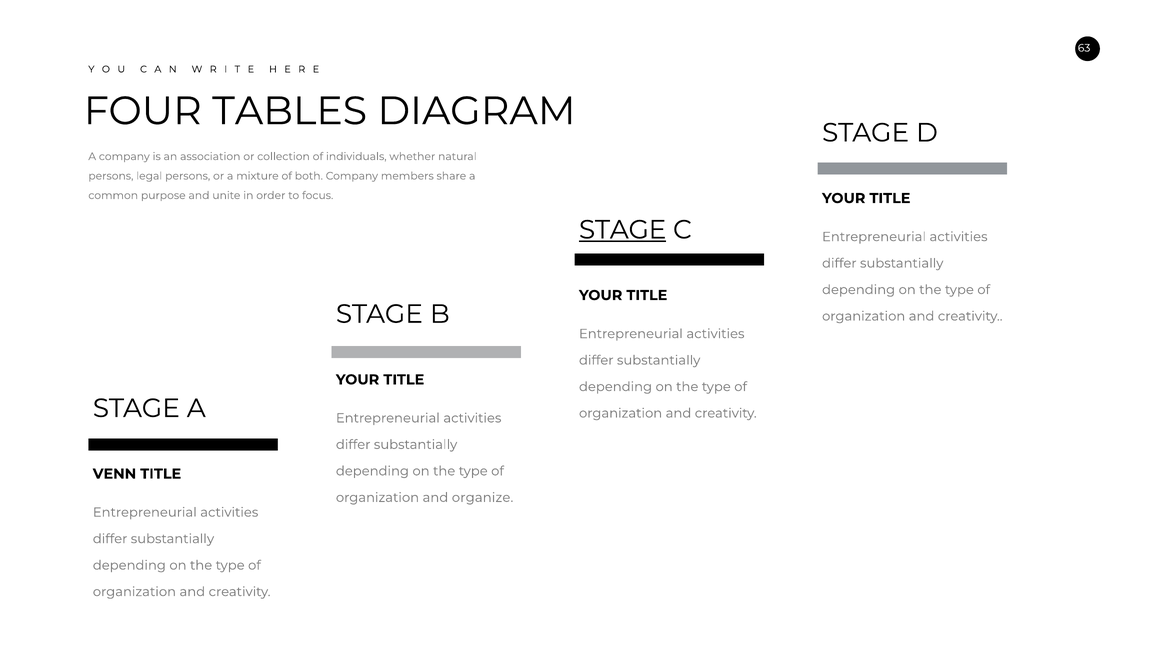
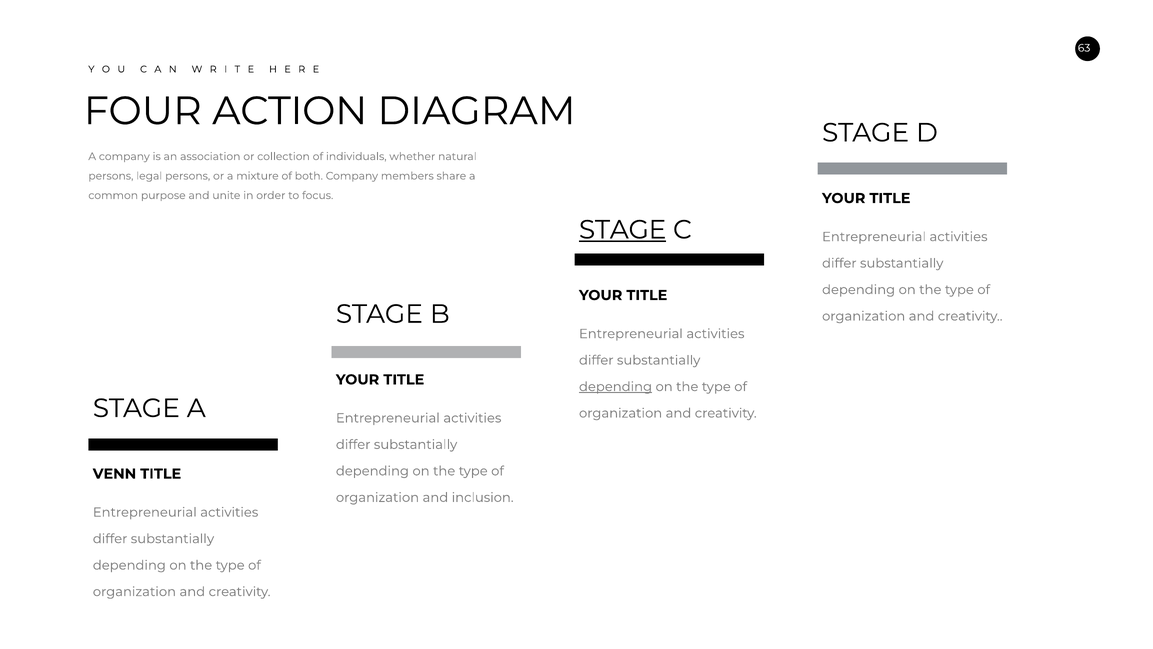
TABLES: TABLES -> ACTION (290, 111)
depending underline: none -> present (616, 387)
organize: organize -> inclusion (483, 497)
